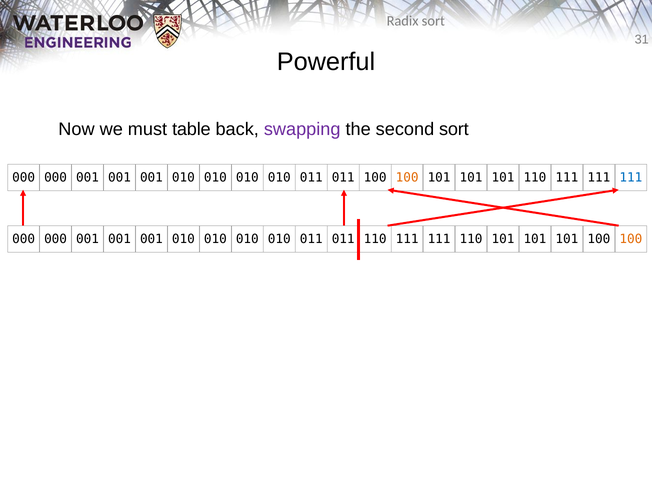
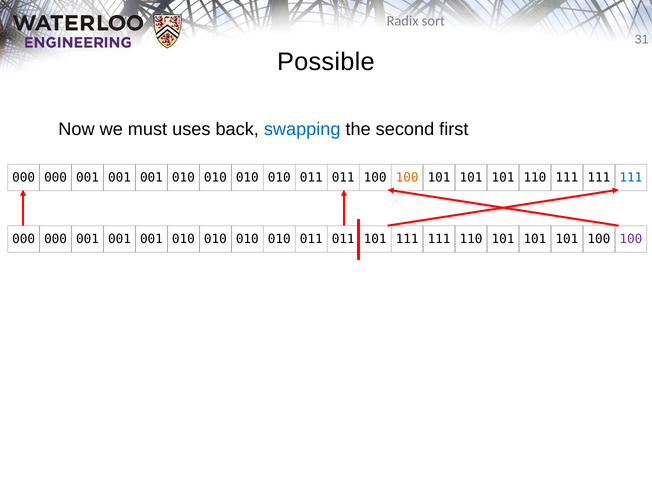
Powerful: Powerful -> Possible (326, 62)
table: table -> uses (191, 130)
swapping colour: purple -> blue (302, 130)
second sort: sort -> first (454, 130)
011 110: 110 -> 101 (375, 239)
100 colour: orange -> purple (631, 239)
